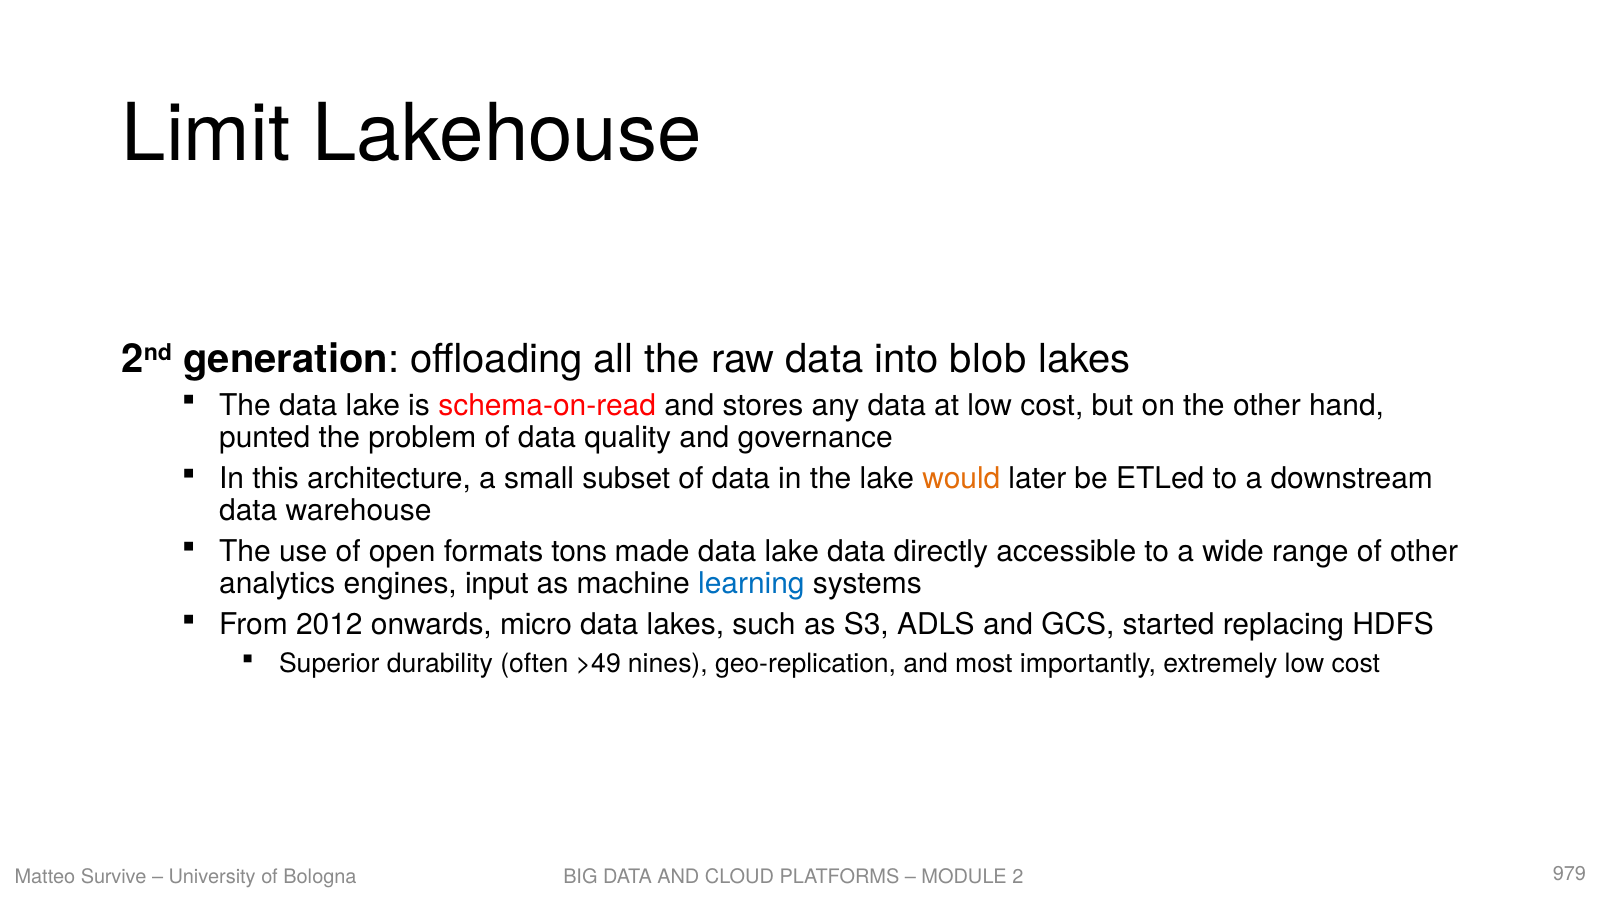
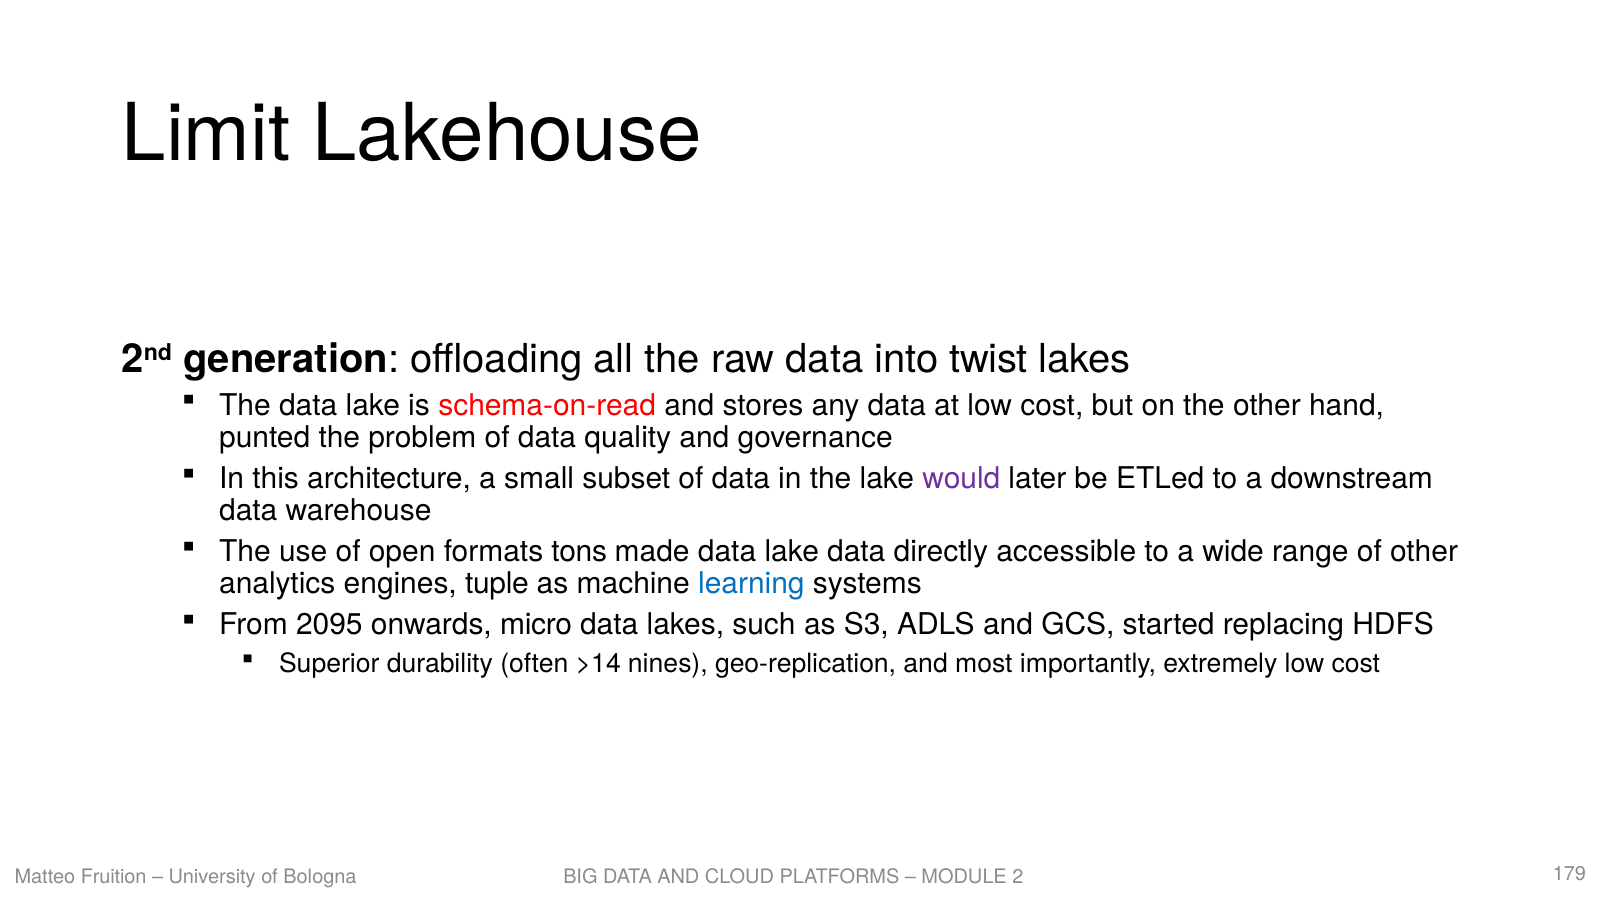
blob: blob -> twist (989, 359)
would colour: orange -> purple (961, 479)
input: input -> tuple (497, 584)
2012: 2012 -> 2095 (329, 625)
>49: >49 -> >14 (598, 663)
Survive: Survive -> Fruition (114, 876)
979: 979 -> 179 (1569, 874)
